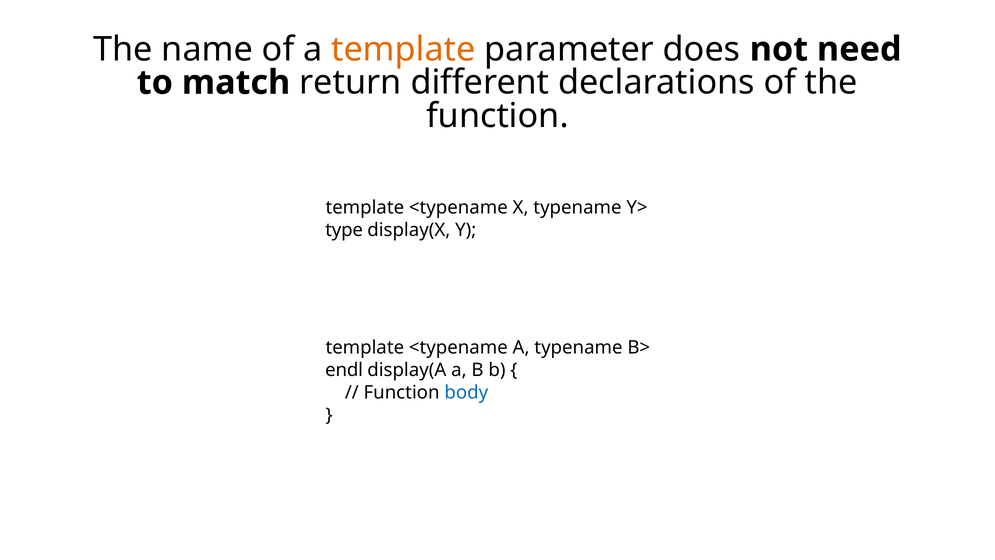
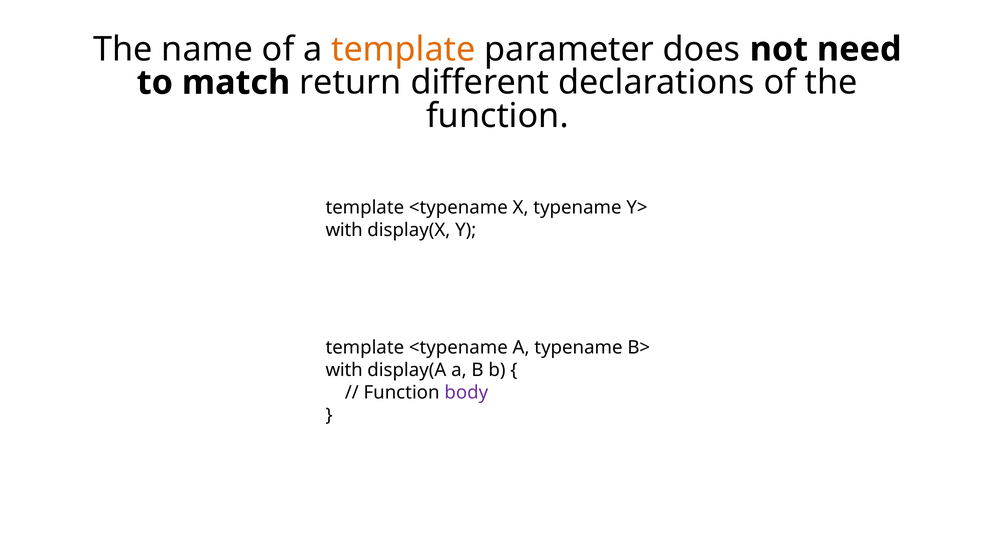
type: type -> with (344, 230)
endl: endl -> with (344, 370)
body colour: blue -> purple (466, 392)
